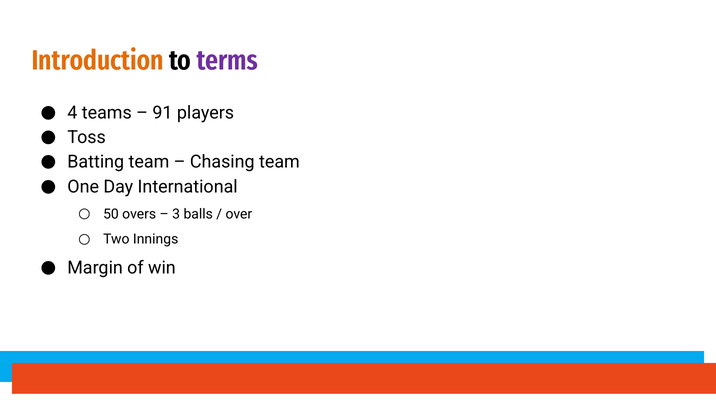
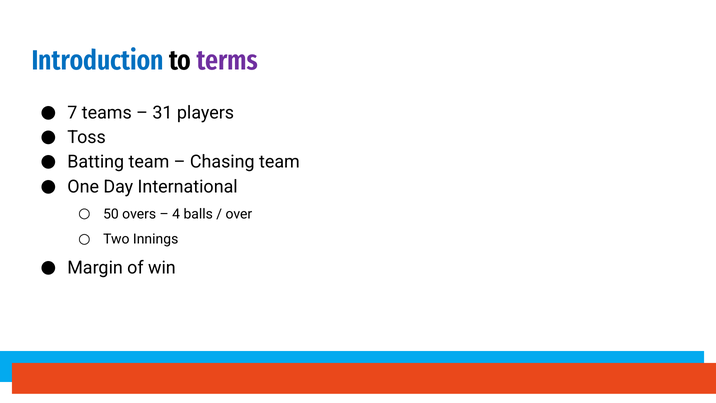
Introduction colour: orange -> blue (98, 61)
4: 4 -> 7 (72, 113)
91: 91 -> 31 (162, 113)
3: 3 -> 4 (176, 214)
